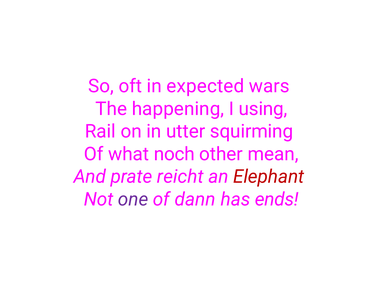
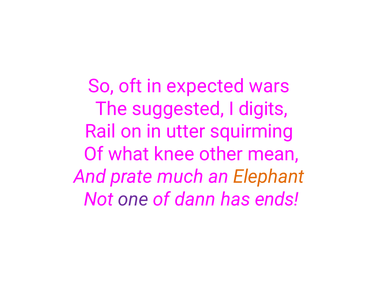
happening: happening -> suggested (178, 109)
using: using -> digits (263, 109)
noch: noch -> knee (174, 154)
reicht: reicht -> much (180, 177)
Elephant colour: red -> orange (269, 177)
